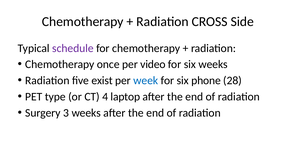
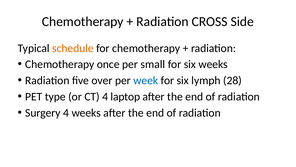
schedule colour: purple -> orange (73, 48)
video: video -> small (153, 64)
exist: exist -> over (102, 80)
phone: phone -> lymph (206, 80)
Surgery 3: 3 -> 4 (66, 113)
